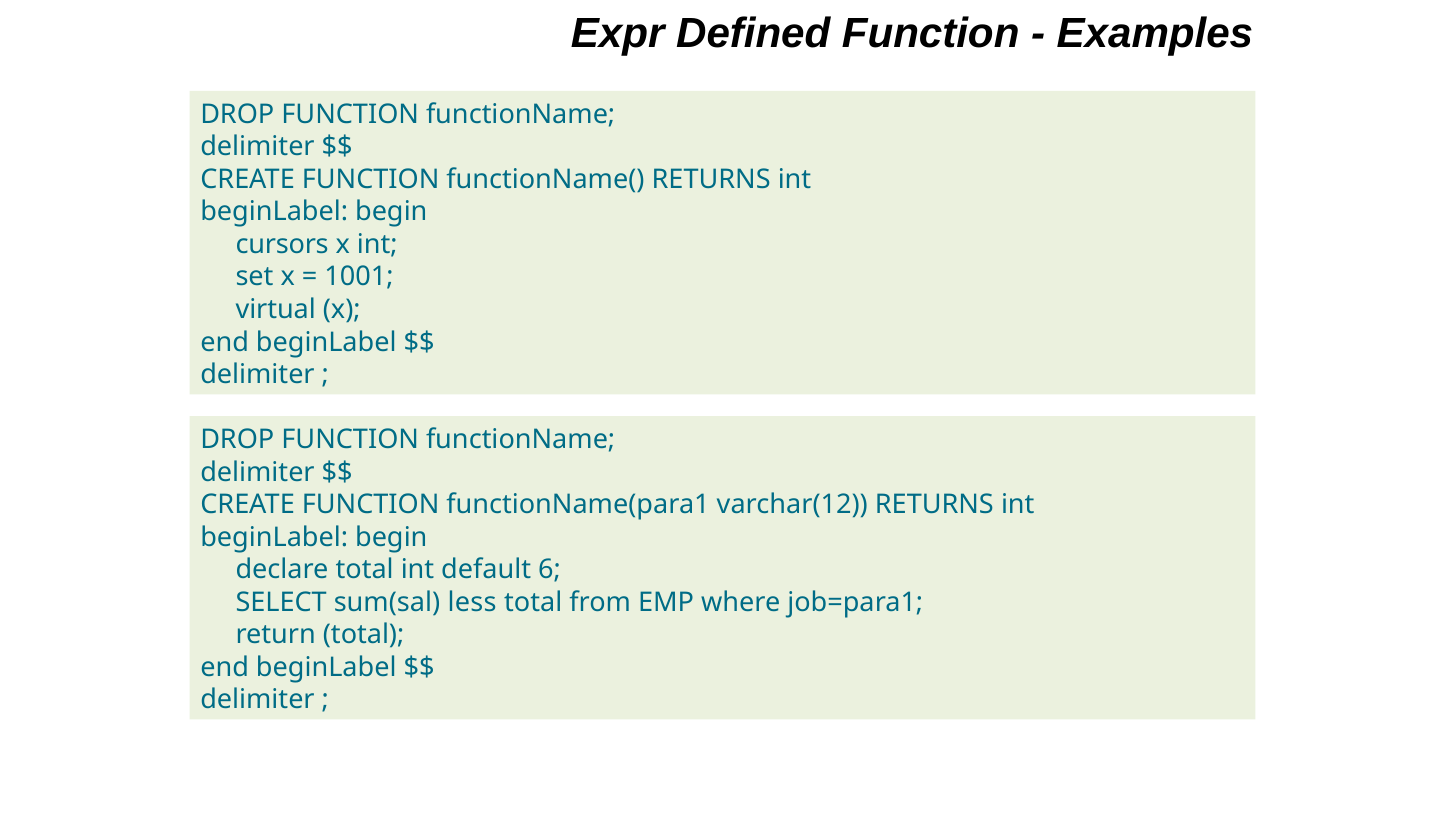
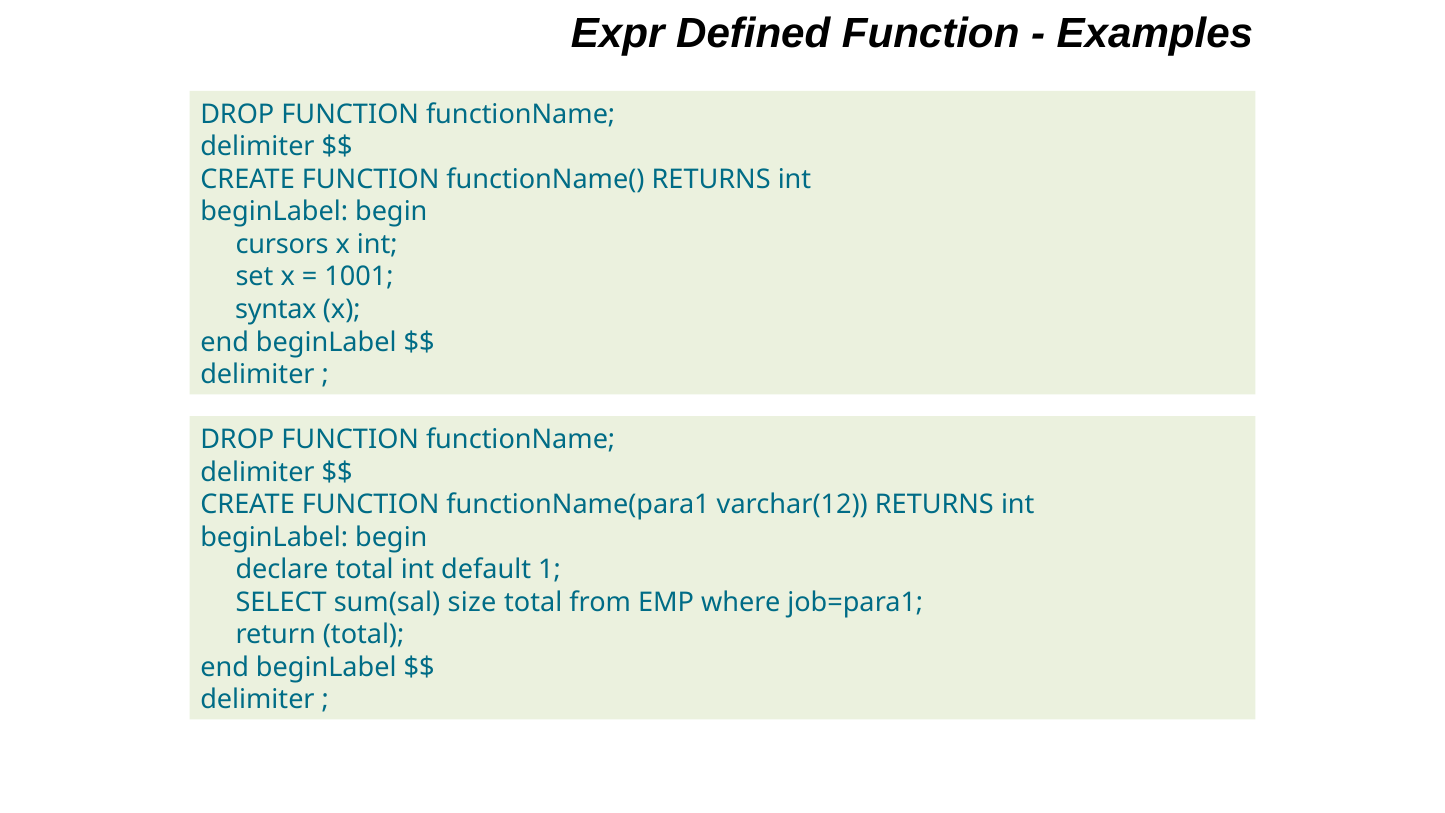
virtual: virtual -> syntax (276, 310)
6: 6 -> 1 (550, 570)
less: less -> size (472, 602)
